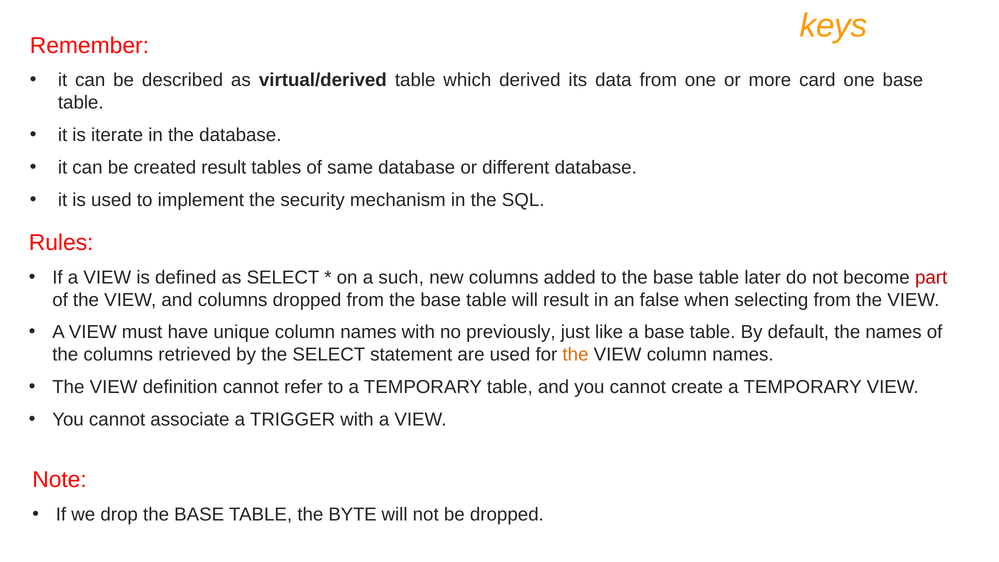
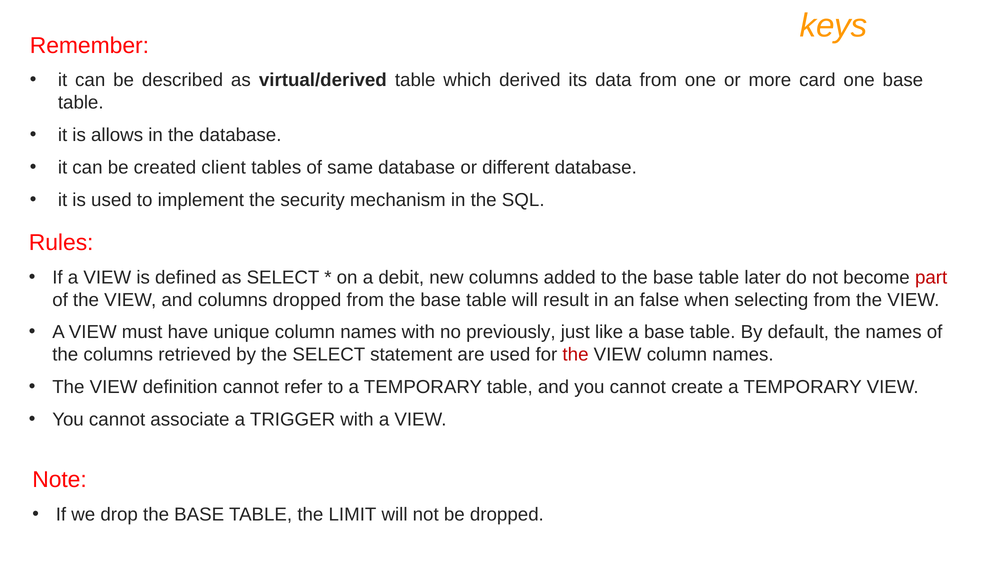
iterate: iterate -> allows (117, 135)
created result: result -> client (224, 167)
such: such -> debit (401, 277)
the colour: orange -> red (575, 355)
BYTE: BYTE -> LIMIT (352, 514)
